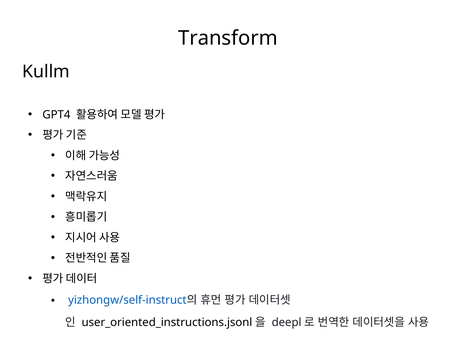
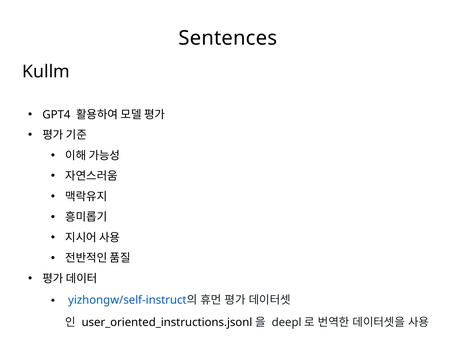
Transform: Transform -> Sentences (228, 38)
